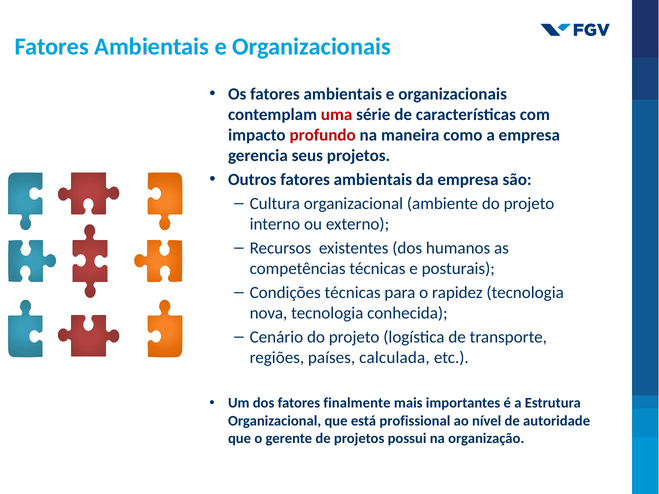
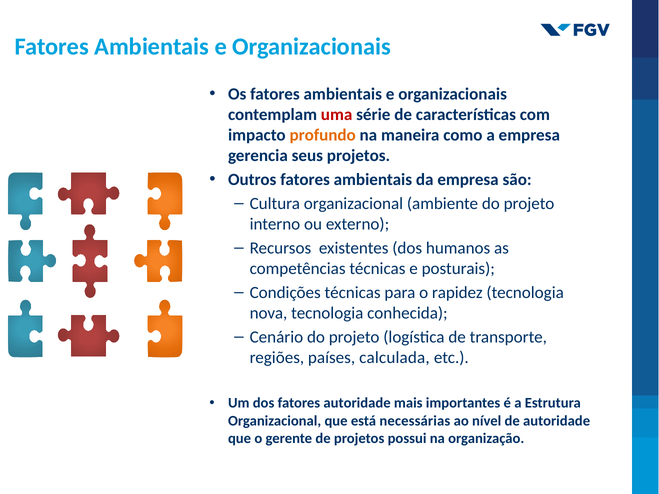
profundo colour: red -> orange (323, 135)
fatores finalmente: finalmente -> autoridade (357, 403)
profissional: profissional -> necessárias (415, 421)
